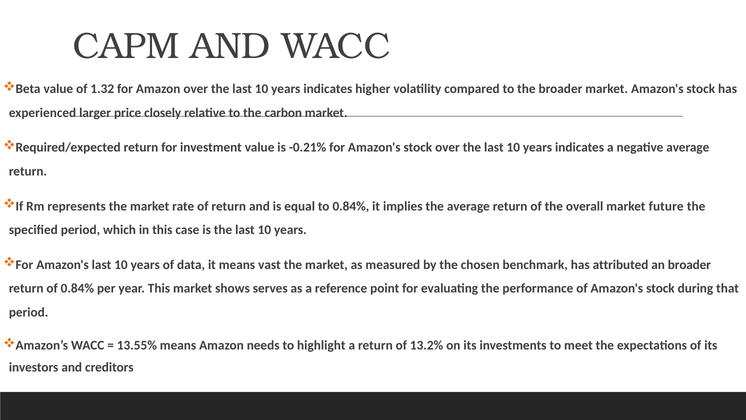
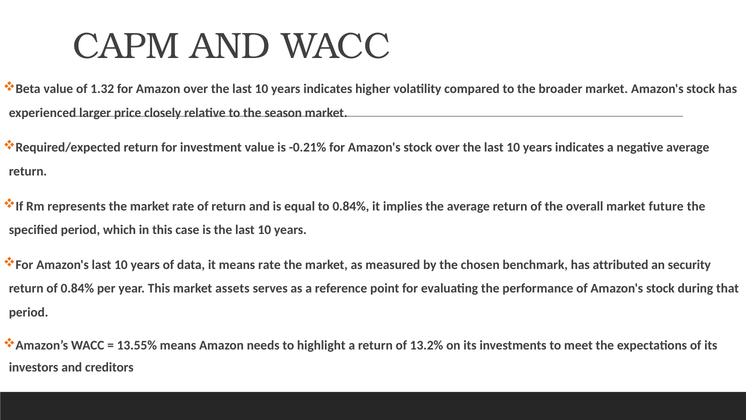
carbon: carbon -> season (283, 113)
means vast: vast -> rate (269, 264)
an broader: broader -> security (689, 264)
shows: shows -> assets (232, 288)
